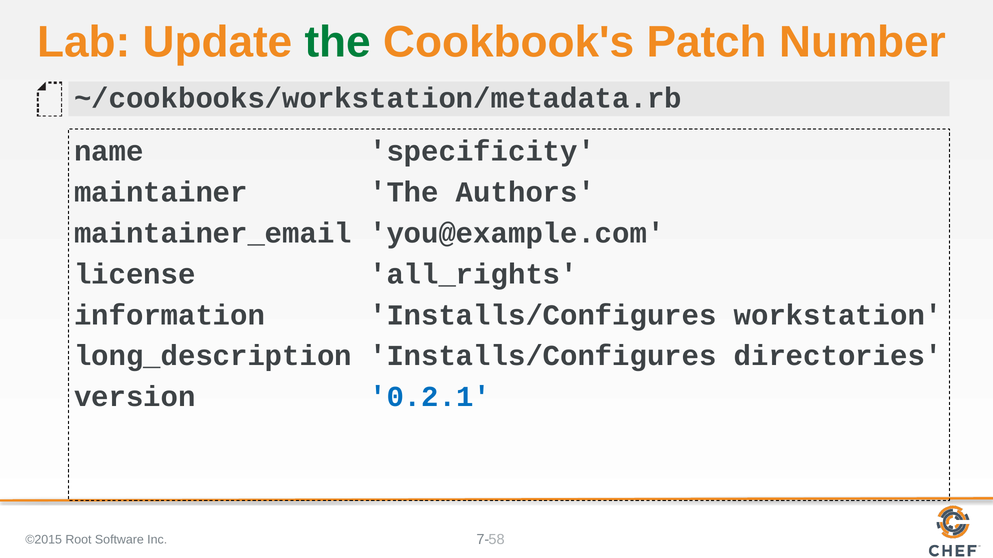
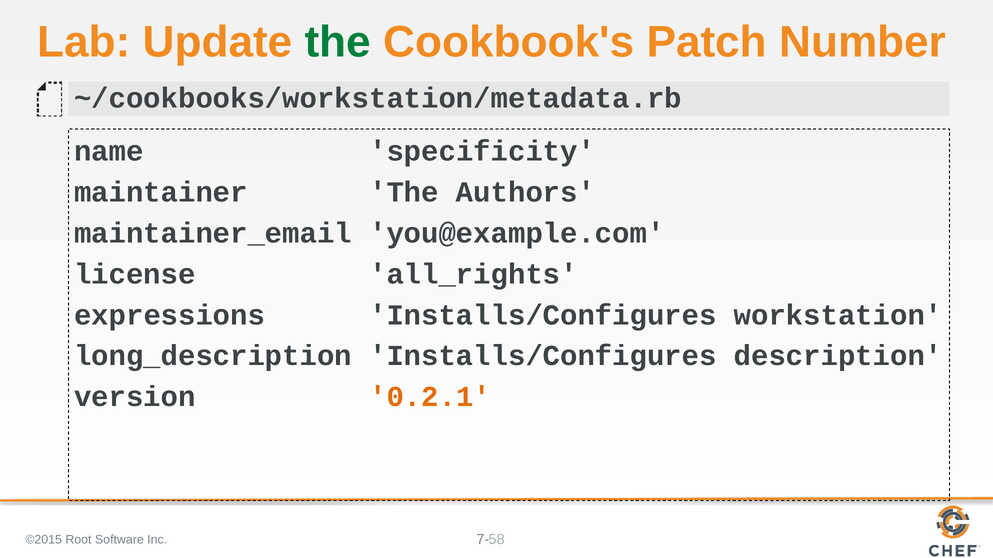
information: information -> expressions (170, 315)
directories: directories -> description (838, 356)
0.2.1 colour: blue -> orange (430, 397)
